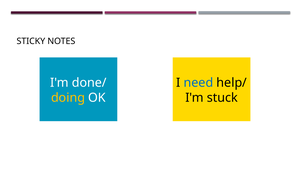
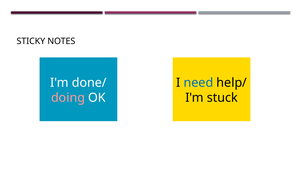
doing colour: yellow -> pink (68, 97)
